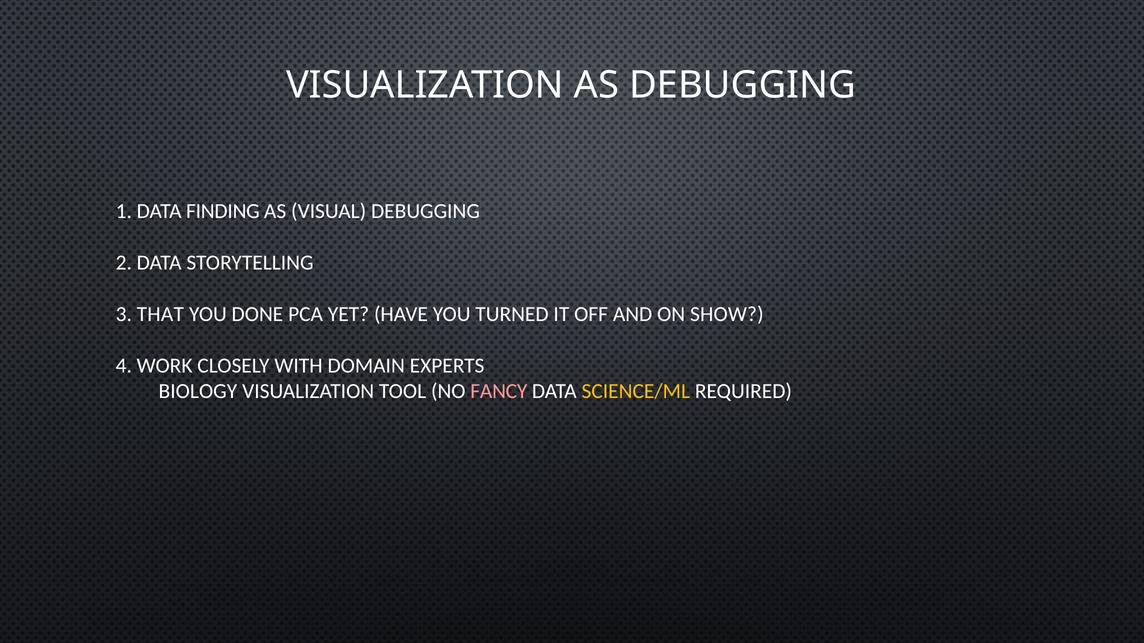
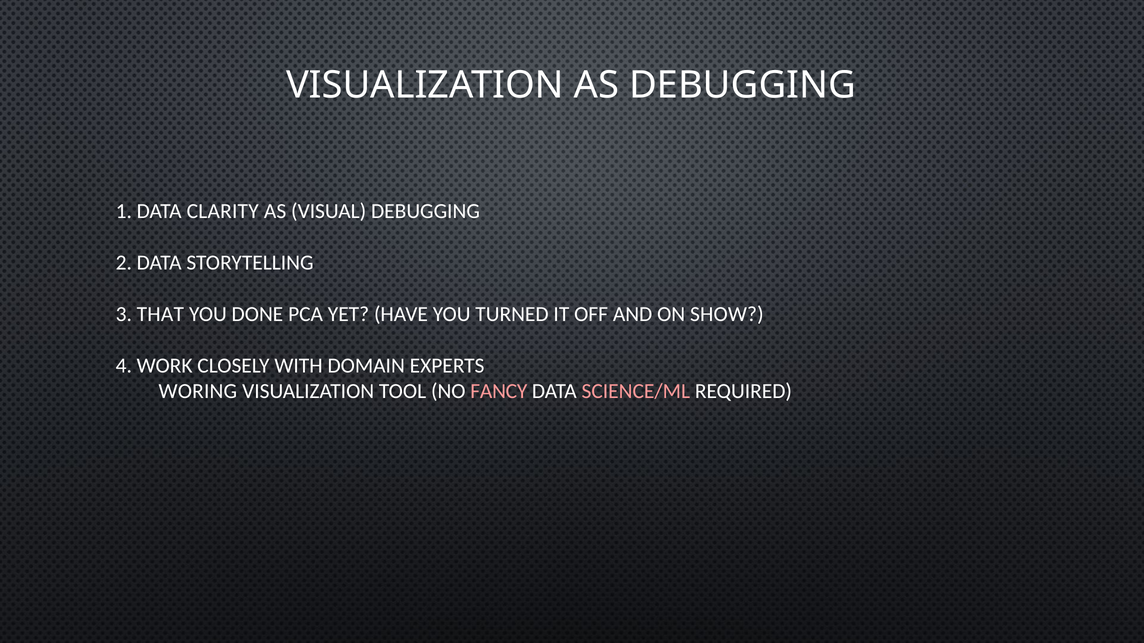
FINDING: FINDING -> CLARITY (223, 212)
BIOLOGY: BIOLOGY -> WORING (198, 392)
SCIENCE/ML colour: yellow -> pink (636, 392)
